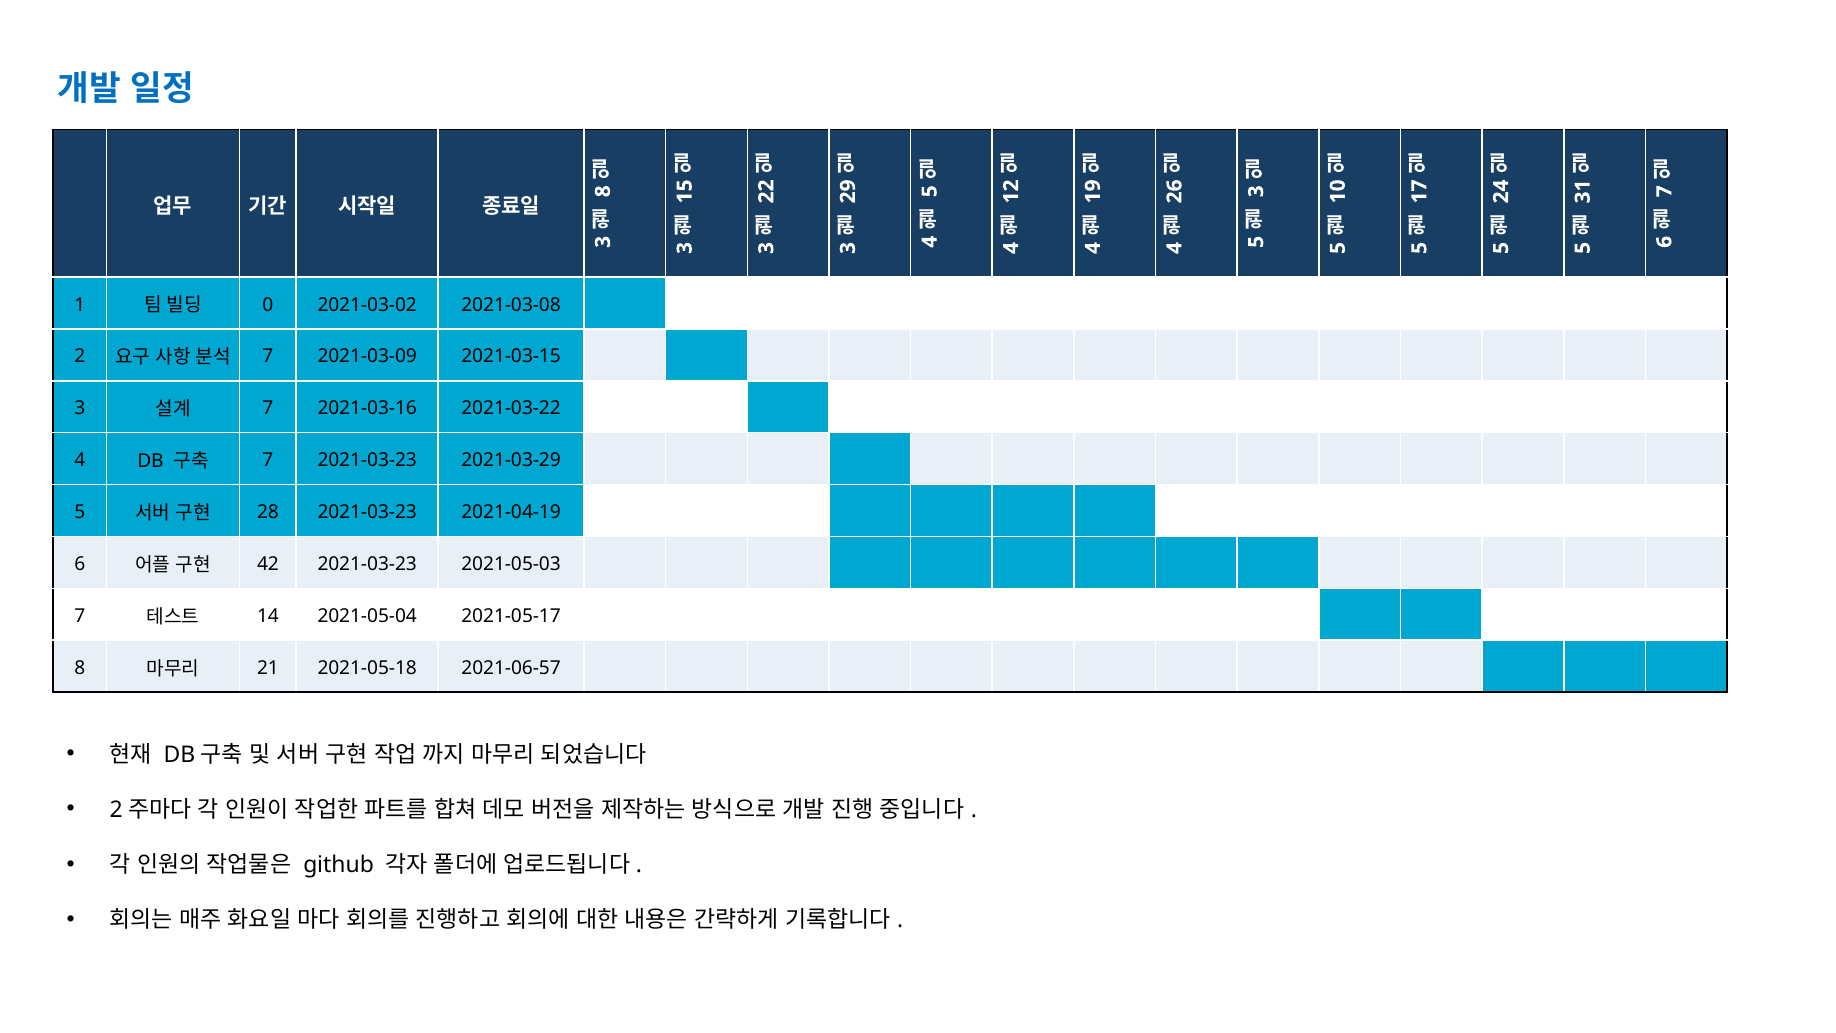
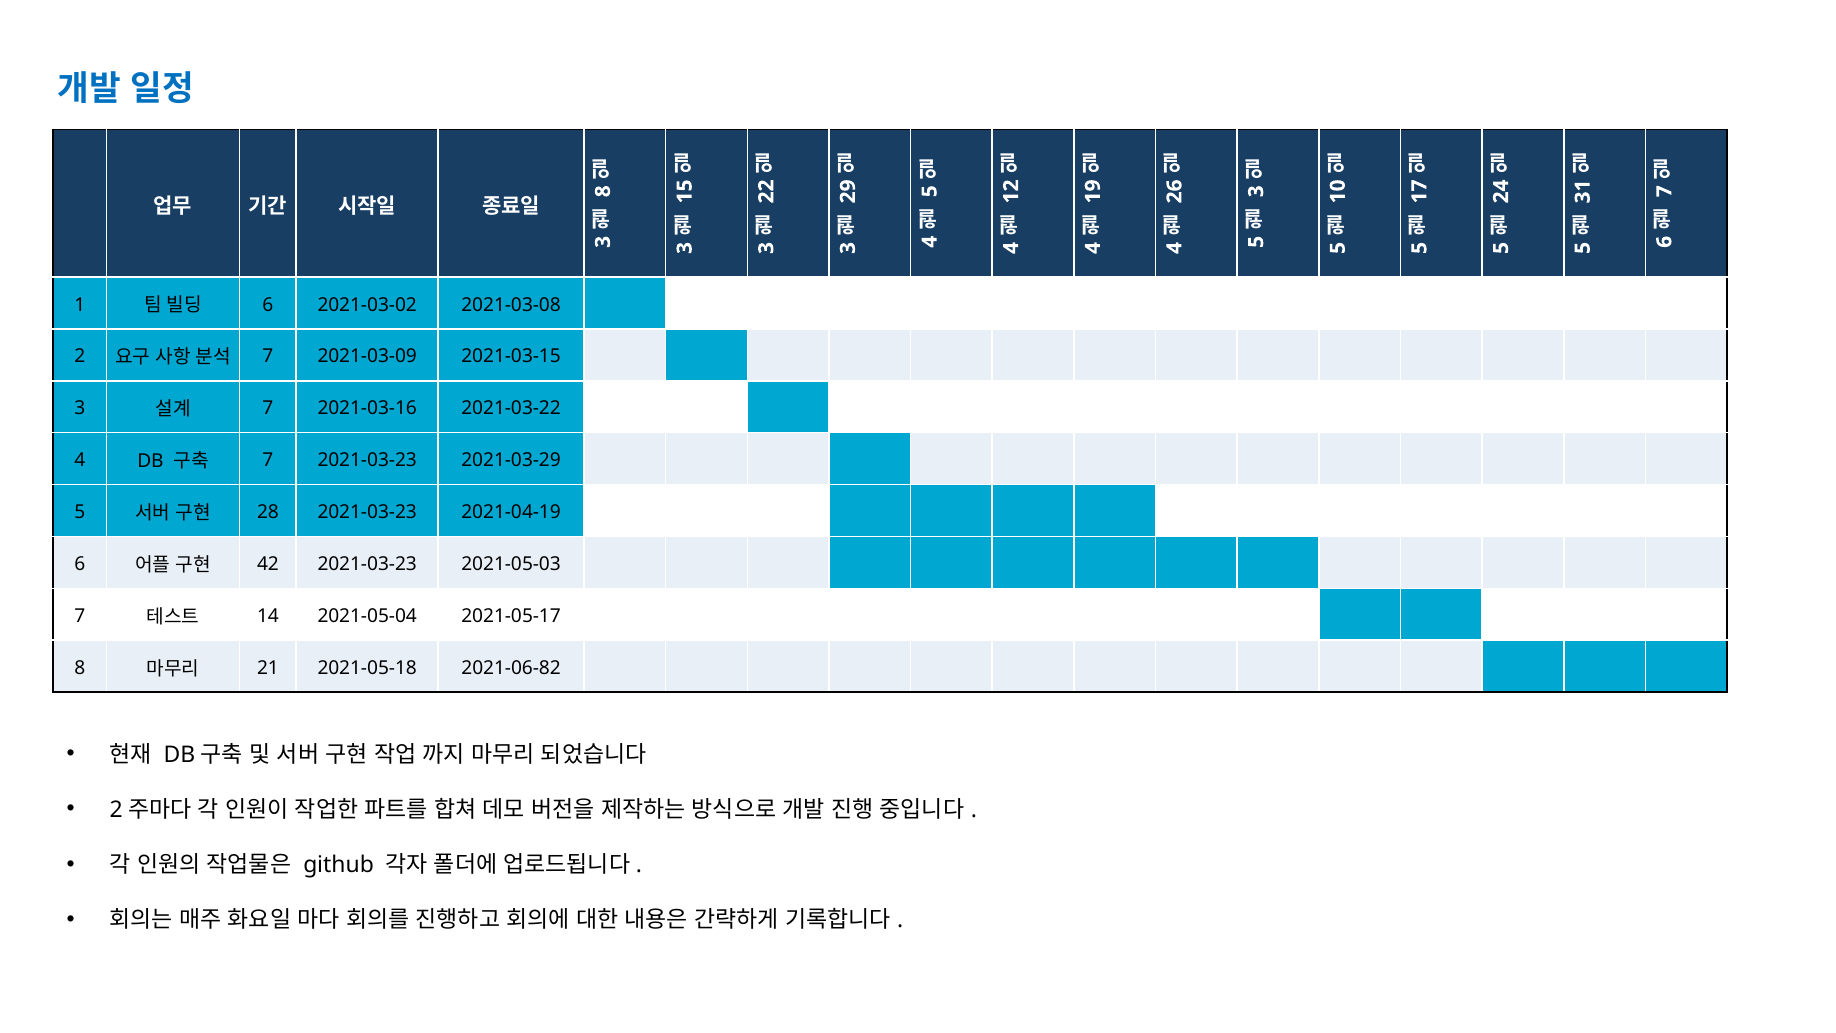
0: 0 -> 6 (268, 305)
2021-06-57: 2021-06-57 -> 2021-06-82 (511, 668)
